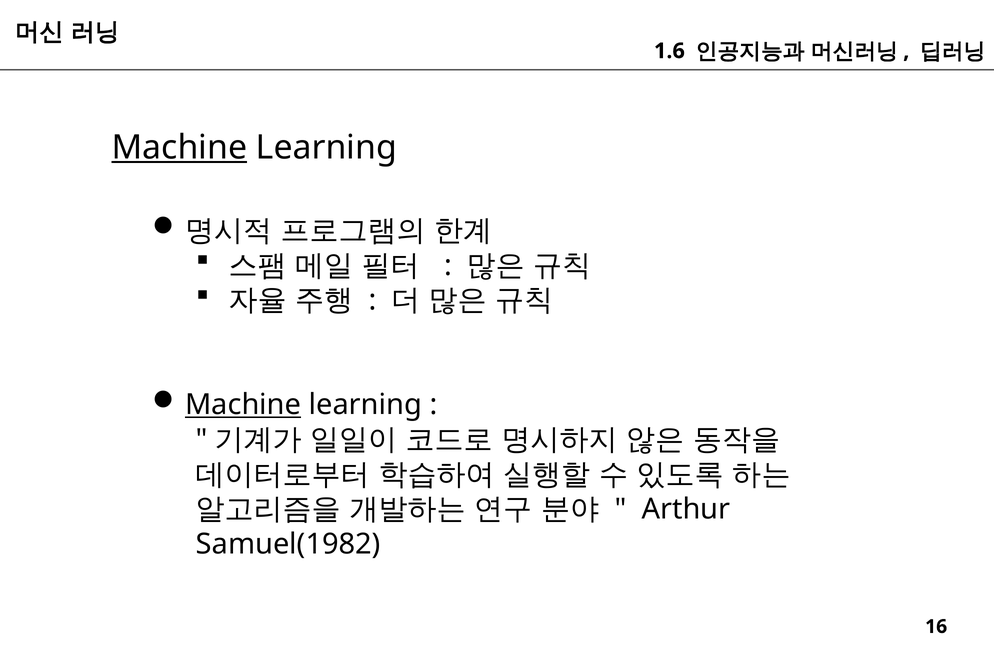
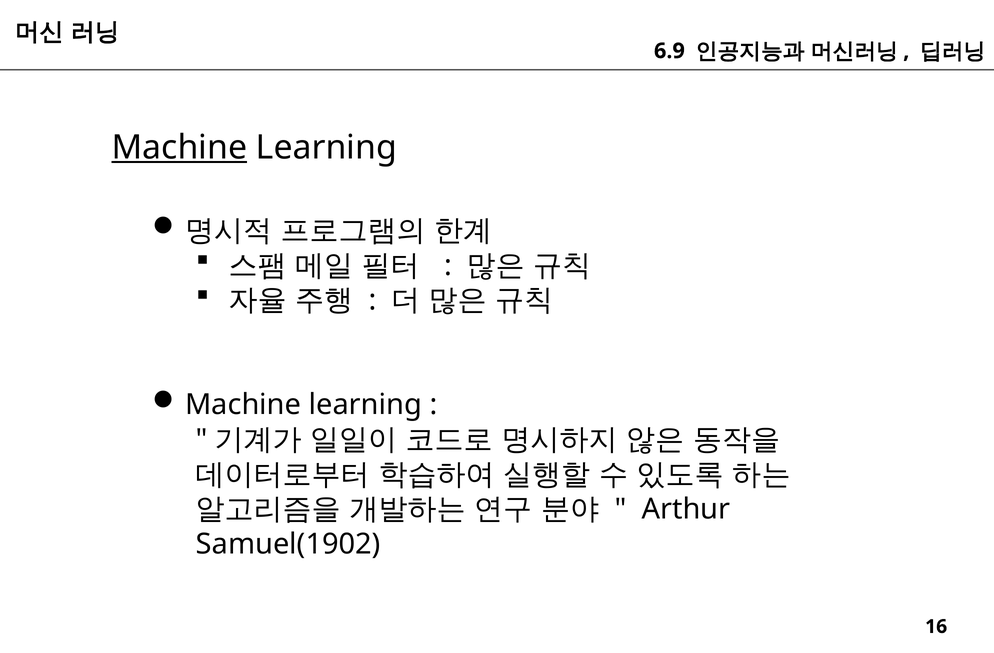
1.6: 1.6 -> 6.9 (669, 51)
Machine underline: present -> none (243, 405)
Samuel(1982: Samuel(1982 -> Samuel(1902 (288, 544)
